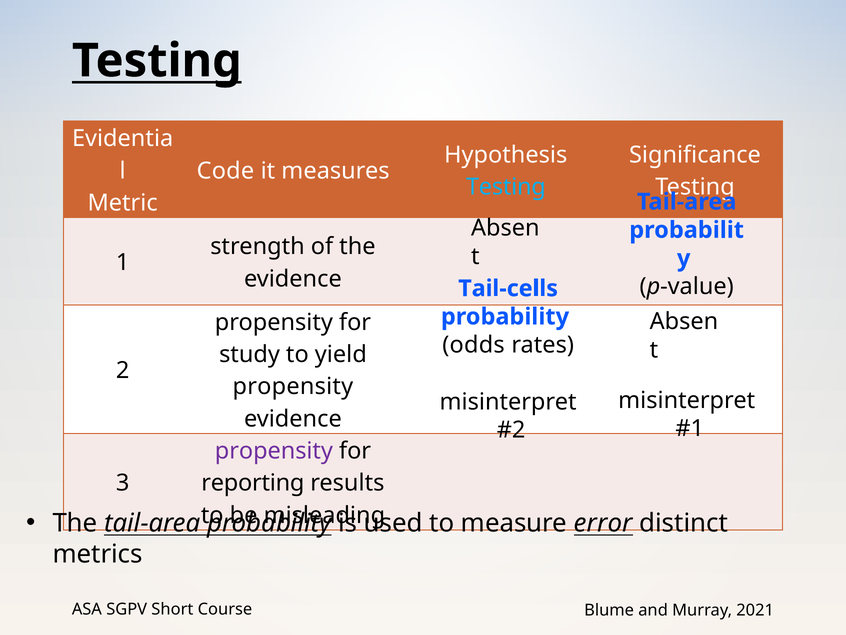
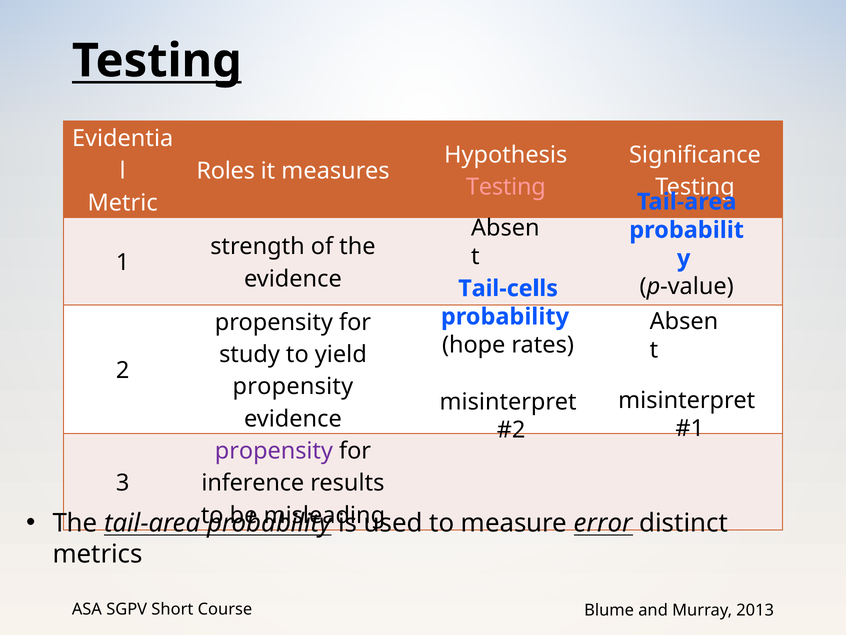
Code: Code -> Roles (226, 171)
Testing colour: light blue -> pink (506, 187)
odds: odds -> hope (474, 345)
reporting: reporting -> inference (253, 483)
2021: 2021 -> 2013 (755, 610)
